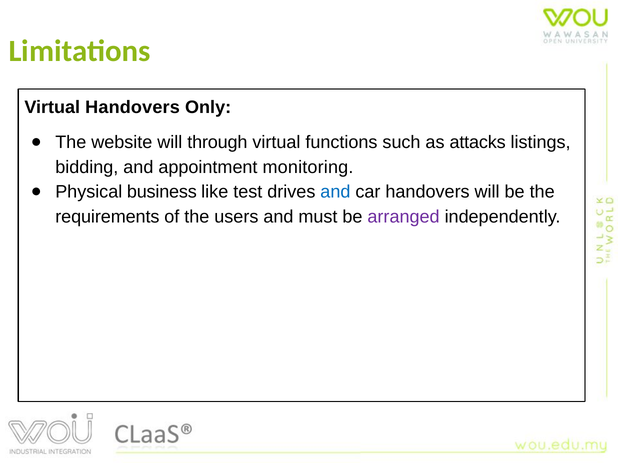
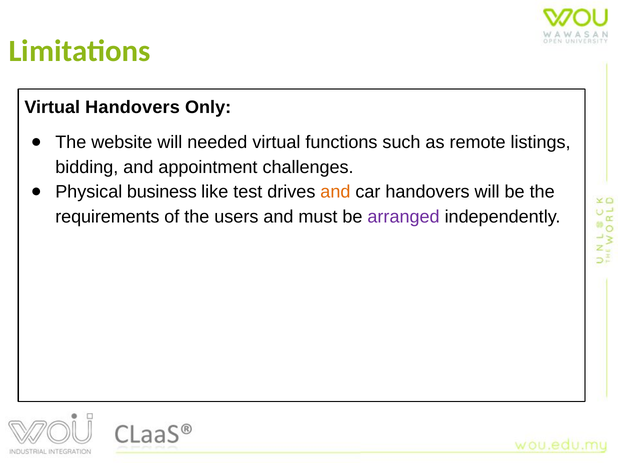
through: through -> needed (217, 142)
attacks: attacks -> remote (478, 142)
monitoring: monitoring -> challenges (308, 167)
and colour: blue -> orange (335, 192)
